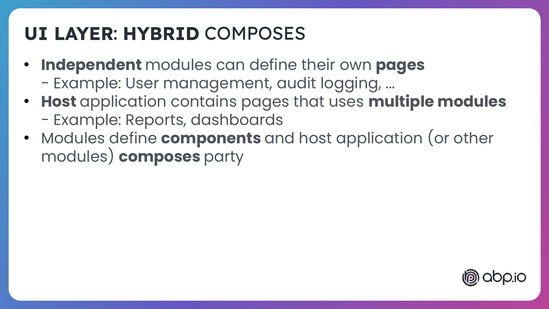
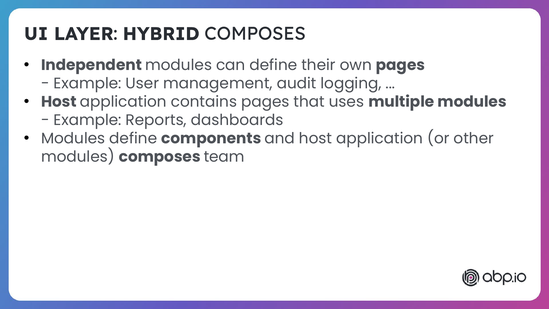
party: party -> team (224, 157)
